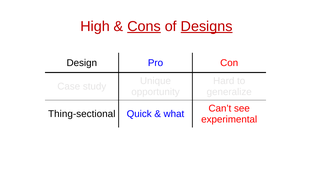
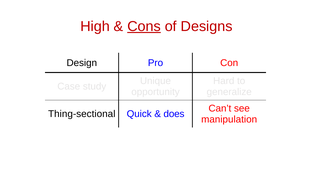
Designs underline: present -> none (207, 26)
what: what -> does (174, 114)
experimental: experimental -> manipulation (229, 119)
